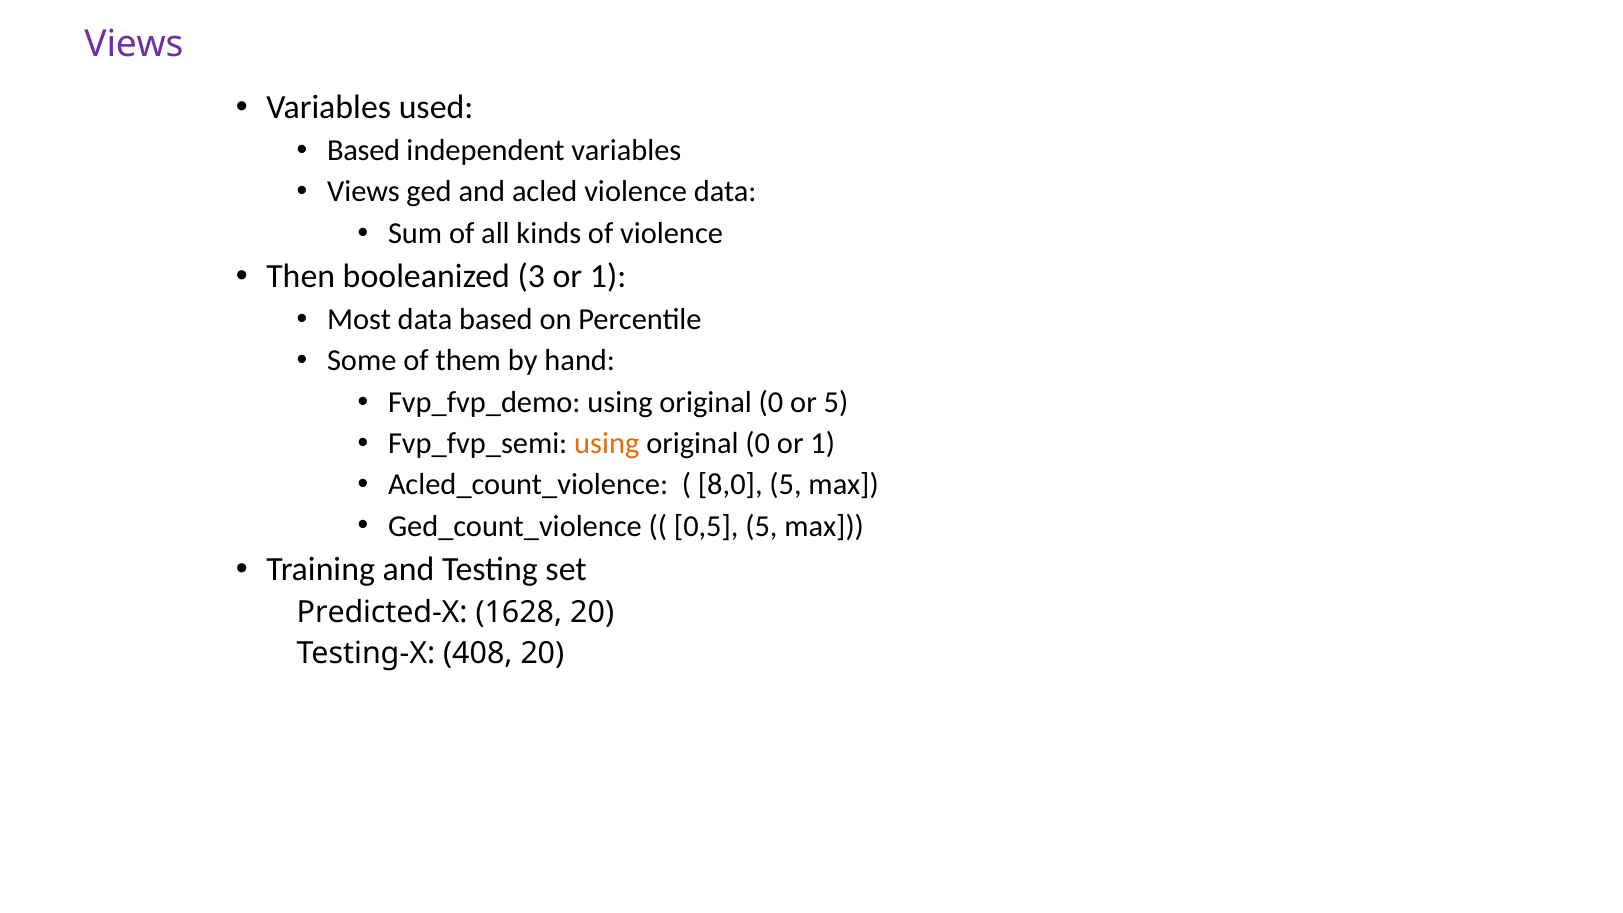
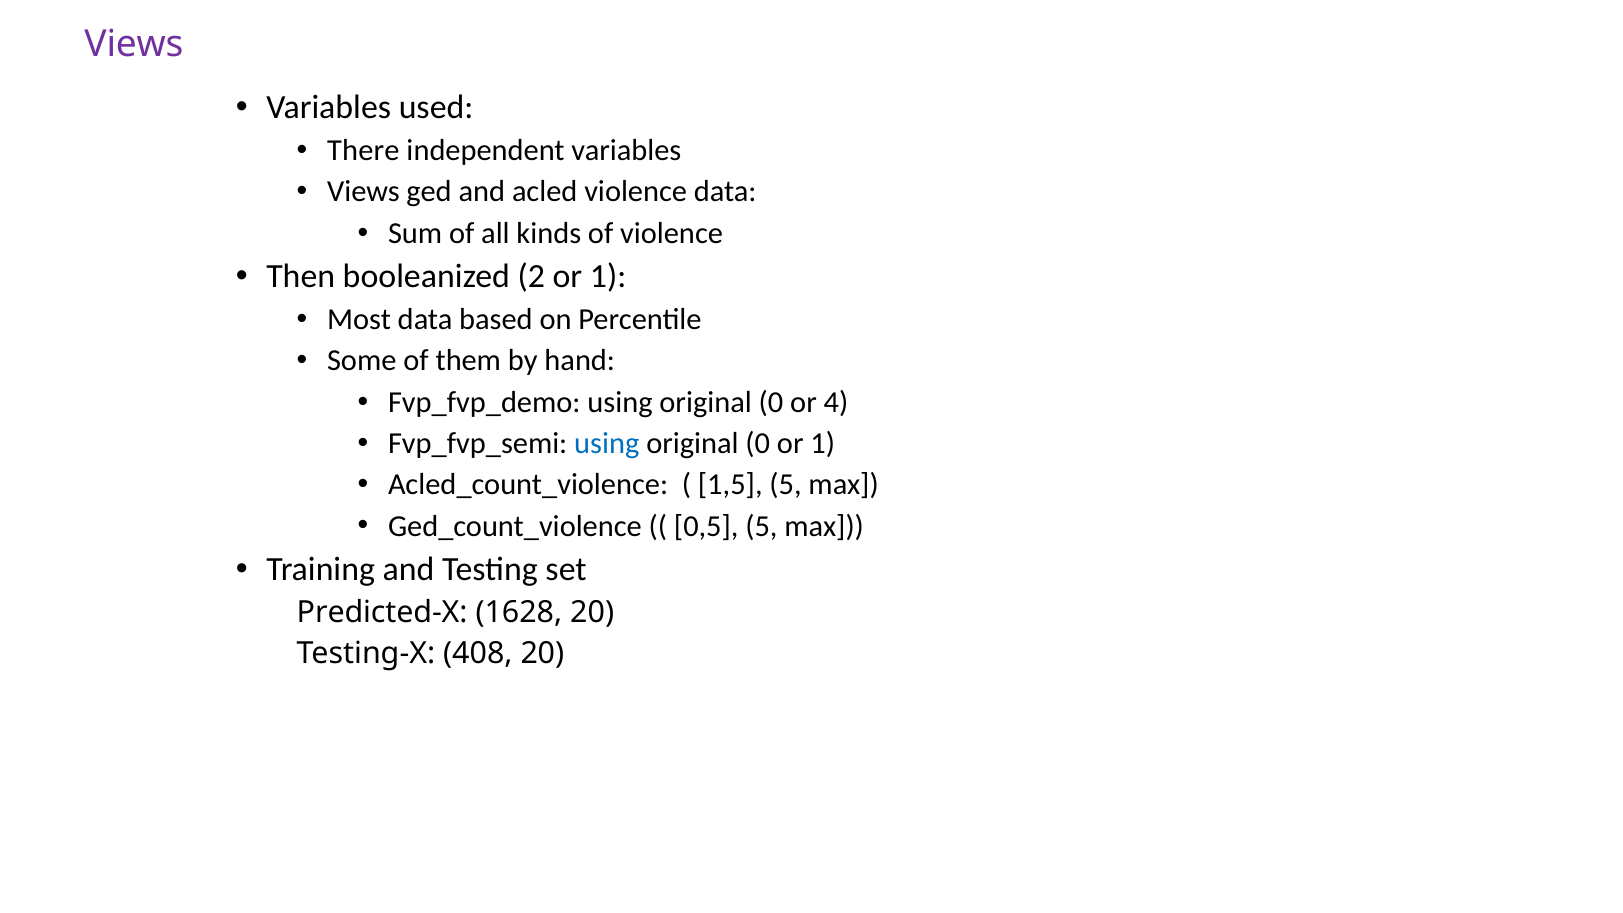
Based: Based -> There (363, 151)
3: 3 -> 2 (531, 276)
or 5: 5 -> 4 (836, 402)
using colour: orange -> blue (607, 443)
8,0: 8,0 -> 1,5 (730, 485)
